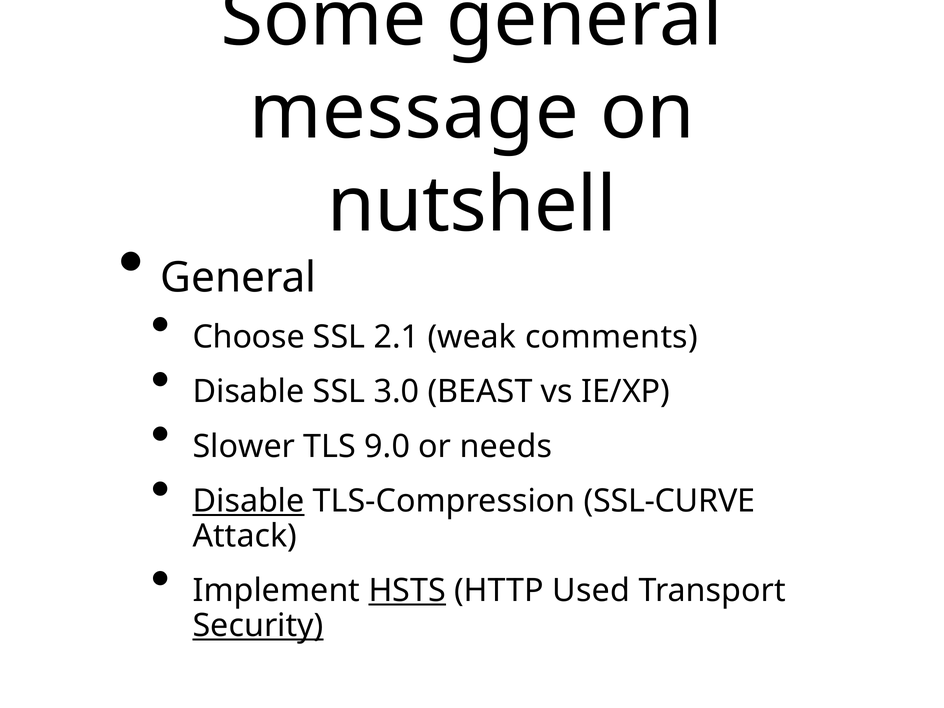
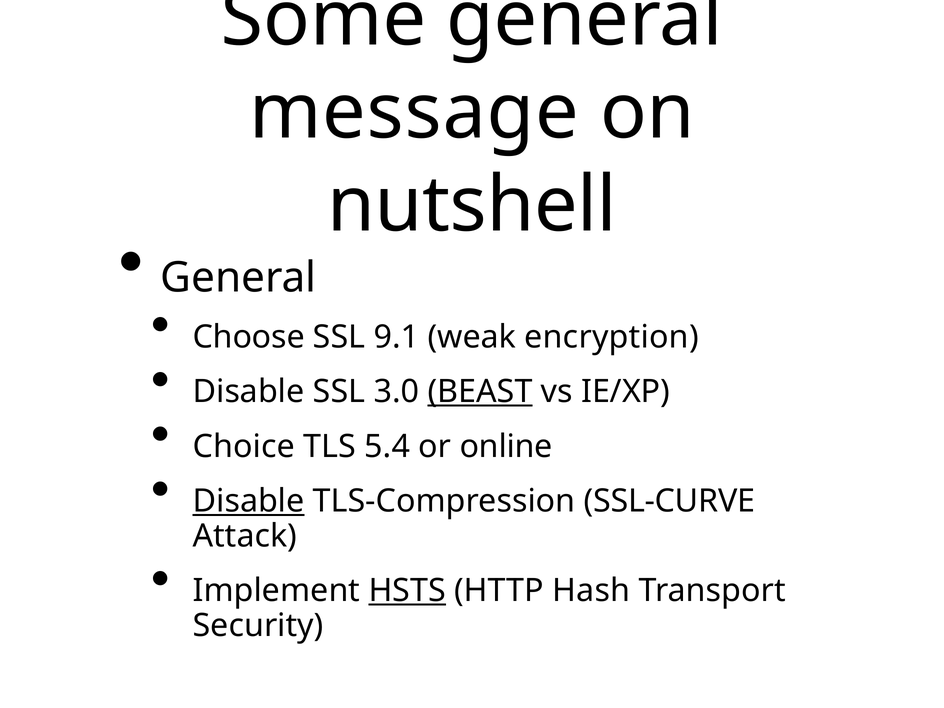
2.1: 2.1 -> 9.1 (396, 337)
comments: comments -> encryption (612, 337)
BEAST underline: none -> present (480, 392)
Slower: Slower -> Choice (244, 446)
9.0: 9.0 -> 5.4 (387, 446)
needs: needs -> online (506, 446)
Used: Used -> Hash (591, 591)
Security underline: present -> none (258, 626)
